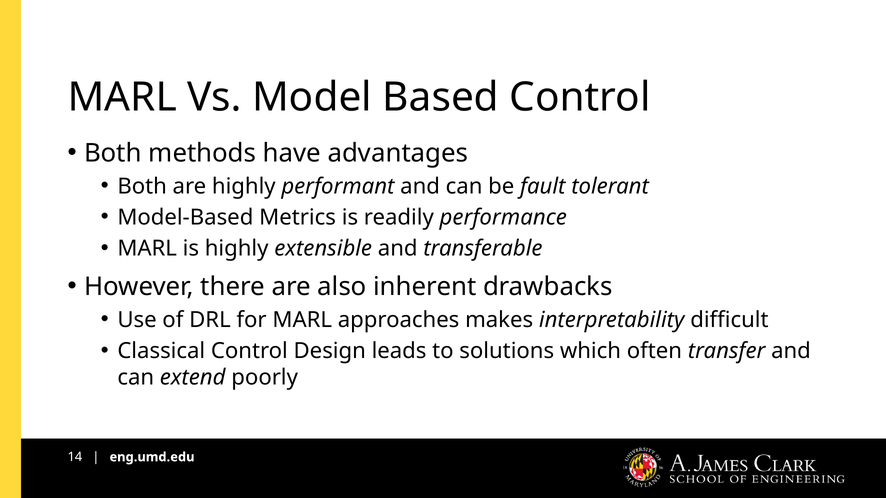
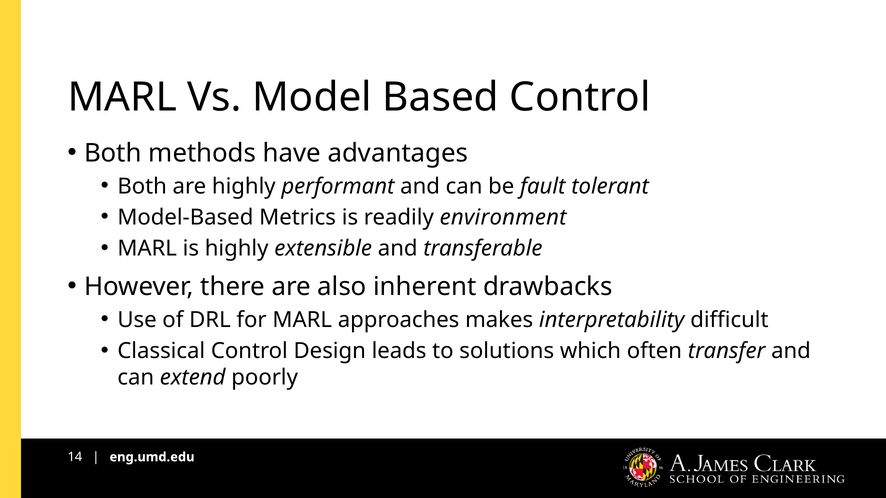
performance: performance -> environment (503, 218)
